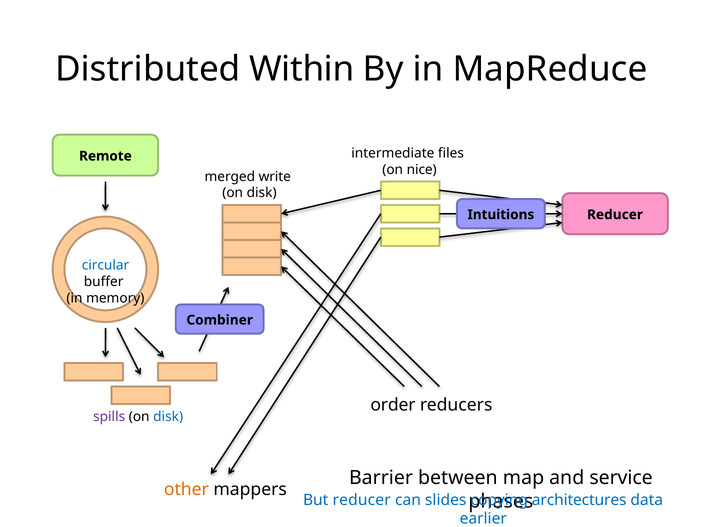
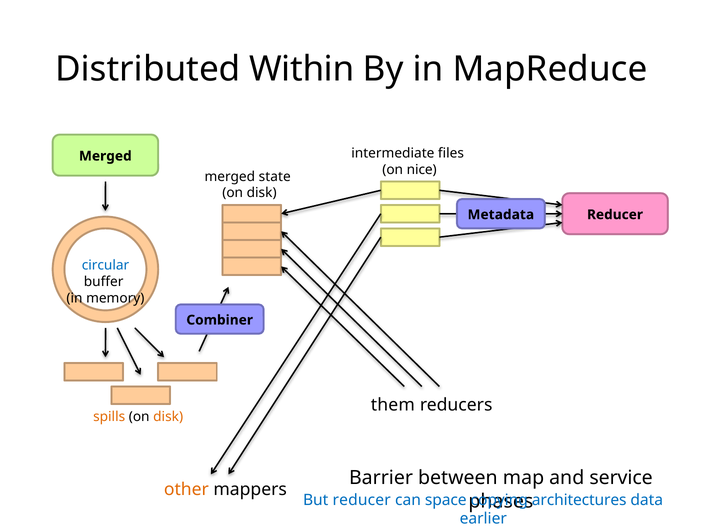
Remote: Remote -> Merged (105, 156)
write: write -> state (275, 177)
Intuitions: Intuitions -> Metadata (501, 215)
order: order -> them (393, 405)
spills colour: purple -> orange (109, 417)
disk colour: blue -> orange (168, 417)
slides: slides -> space (446, 500)
